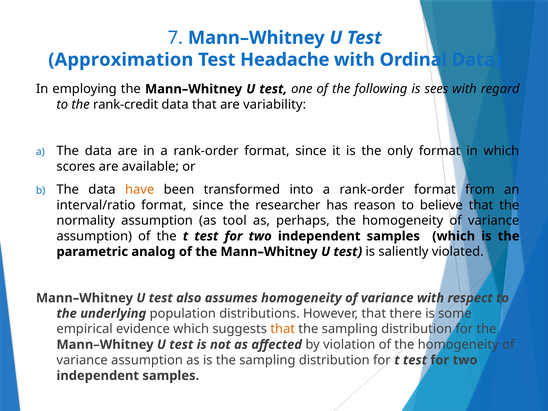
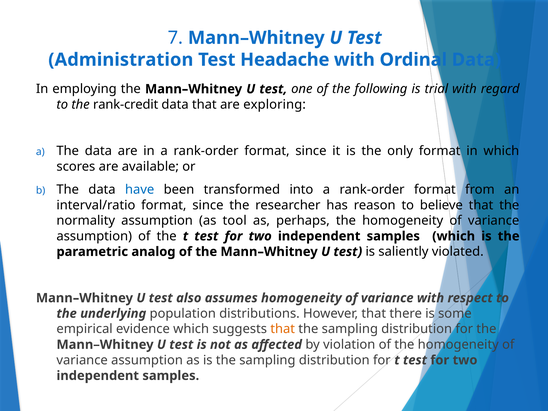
Approximation: Approximation -> Administration (121, 60)
sees: sees -> trial (436, 89)
variability: variability -> exploring (275, 105)
have colour: orange -> blue (140, 190)
